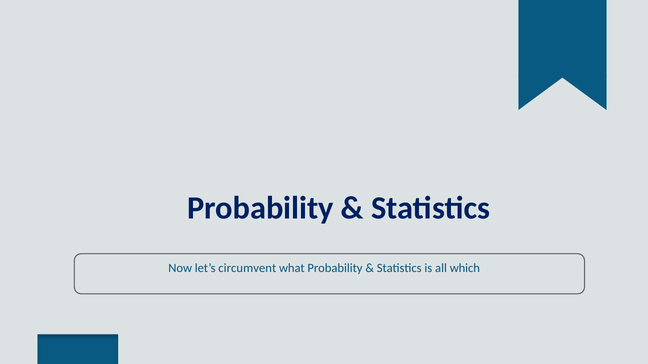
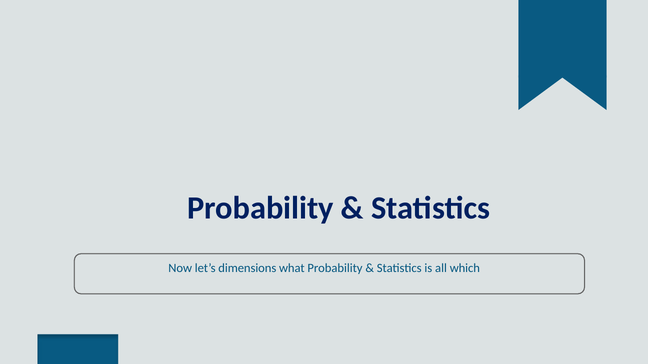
circumvent: circumvent -> dimensions (247, 268)
